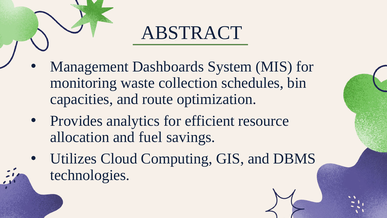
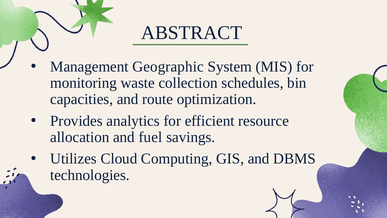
Dashboards: Dashboards -> Geographic (168, 66)
